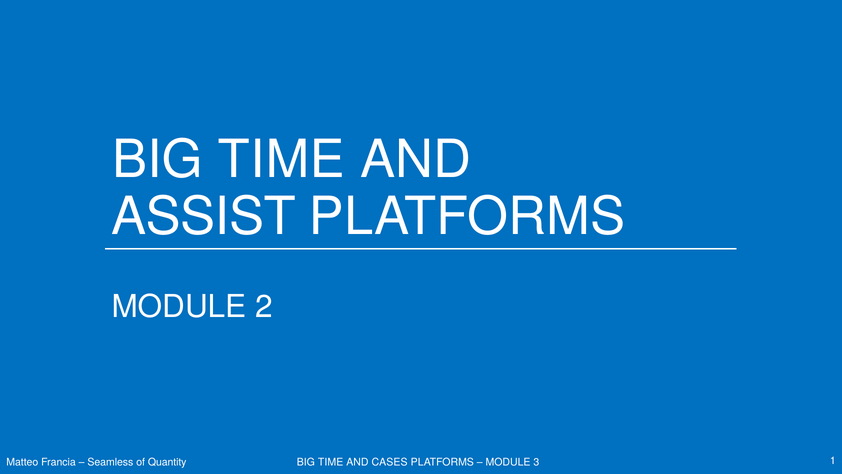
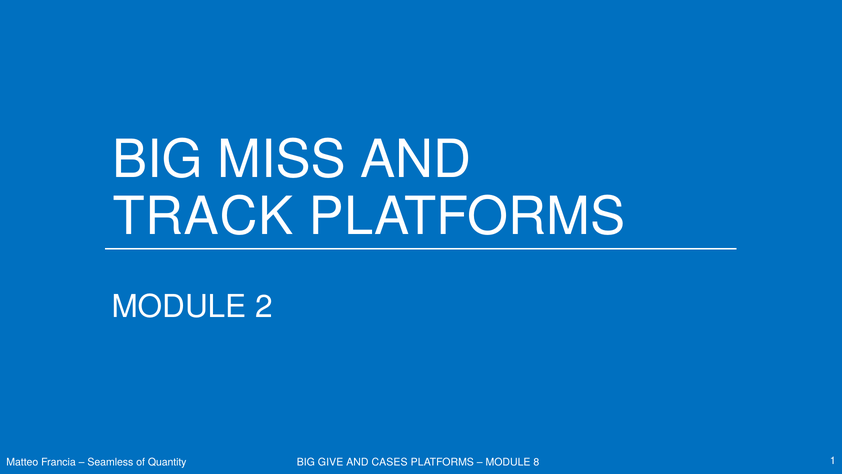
TIME: TIME -> MISS (282, 160)
ASSIST: ASSIST -> TRACK (203, 216)
TIME: TIME -> GIVE (331, 462)
3: 3 -> 8 (536, 462)
